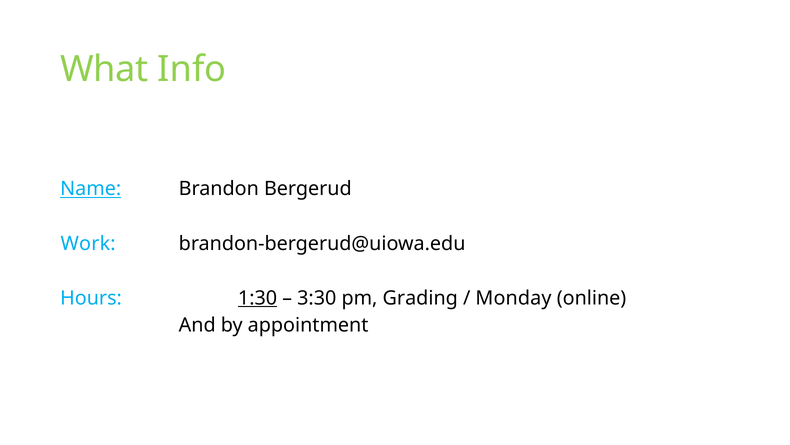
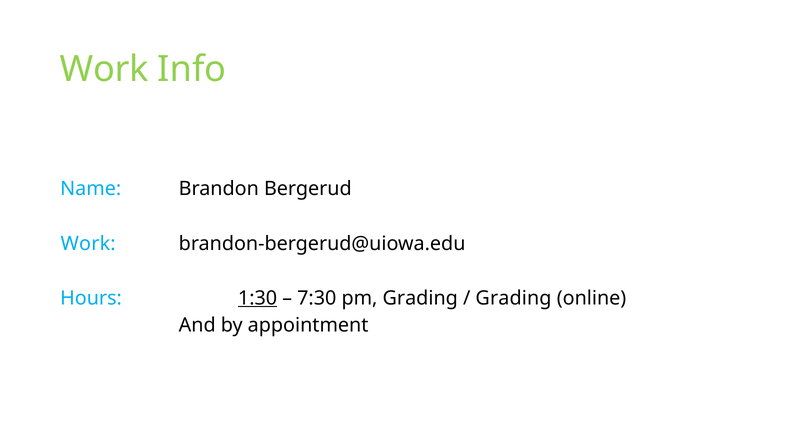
What: What -> Work (104, 69)
Name underline: present -> none (91, 189)
3:30: 3:30 -> 7:30 (317, 298)
Monday: Monday -> Grading (514, 298)
